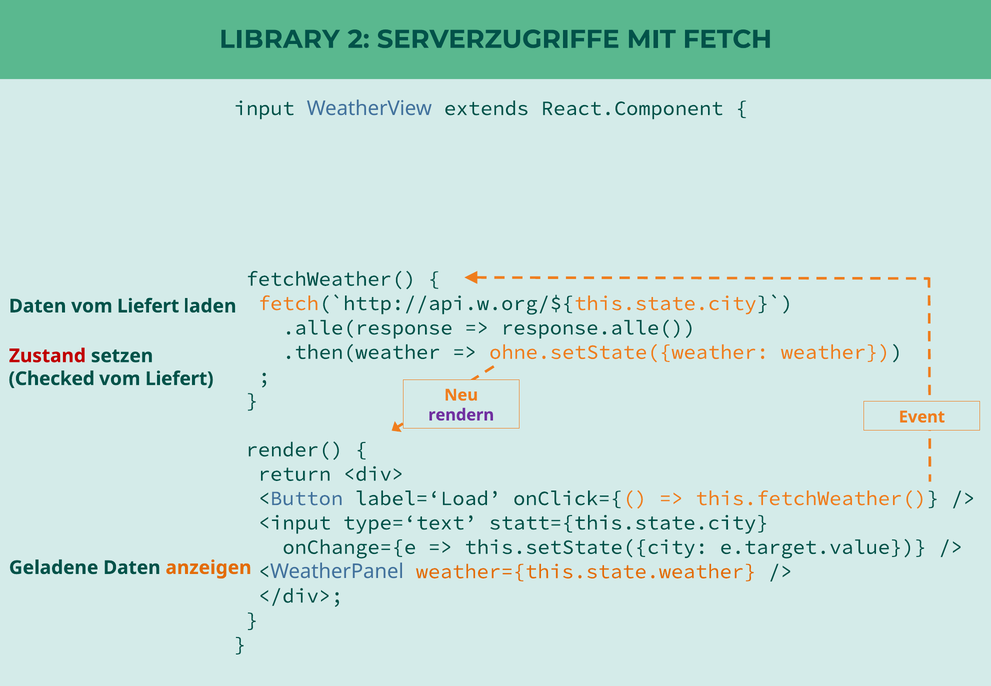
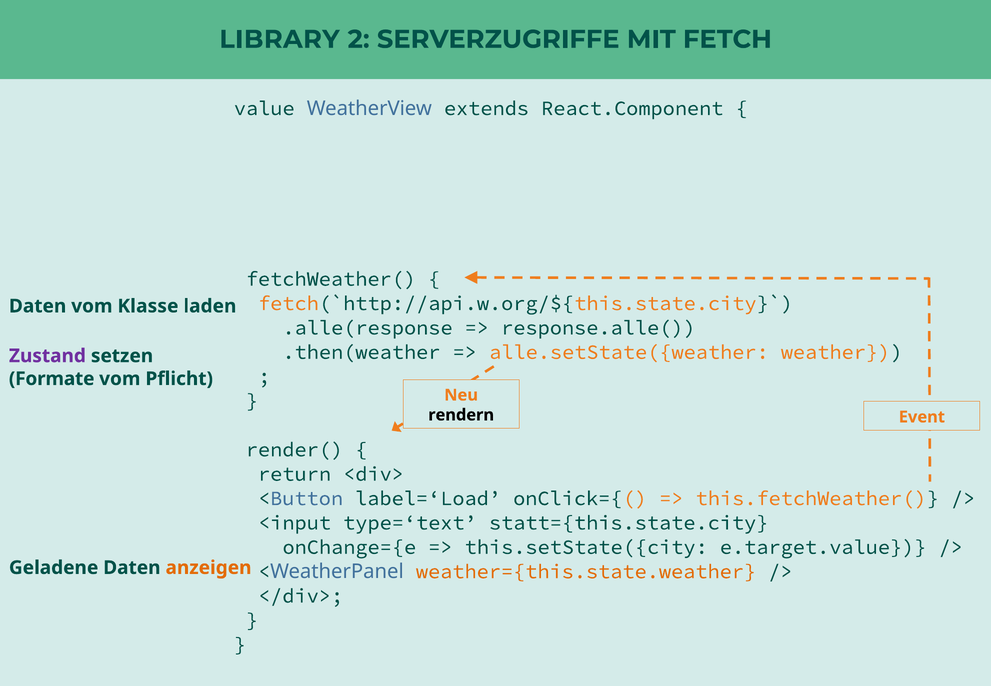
input: input -> value (264, 108)
Daten vom Liefert: Liefert -> Klasse (148, 306)
ohne.setState({weather: ohne.setState({weather -> alle.setState({weather (629, 352)
Zustand colour: red -> purple (47, 356)
Checked: Checked -> Formate (52, 379)
Liefert: Liefert -> Pflicht (179, 379)
rendern colour: purple -> black (461, 415)
